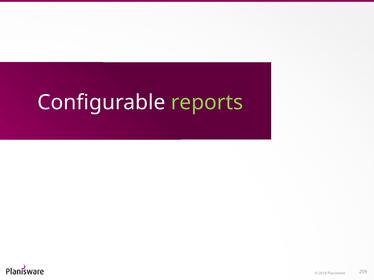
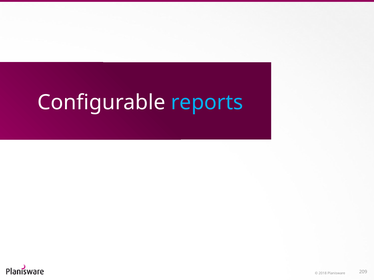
reports colour: light green -> light blue (207, 103)
